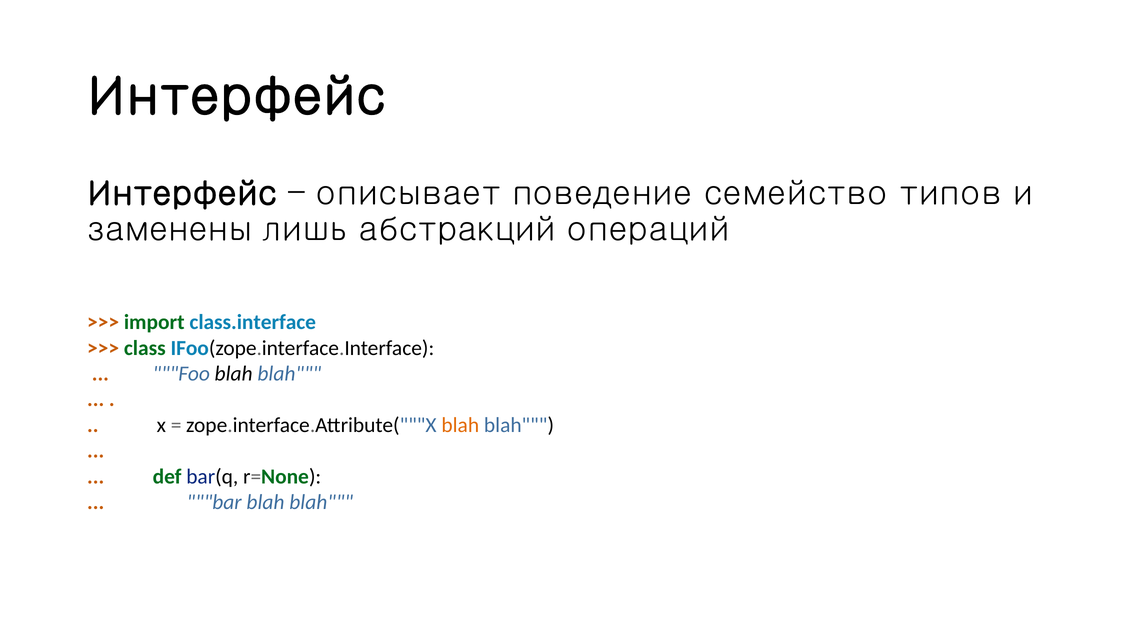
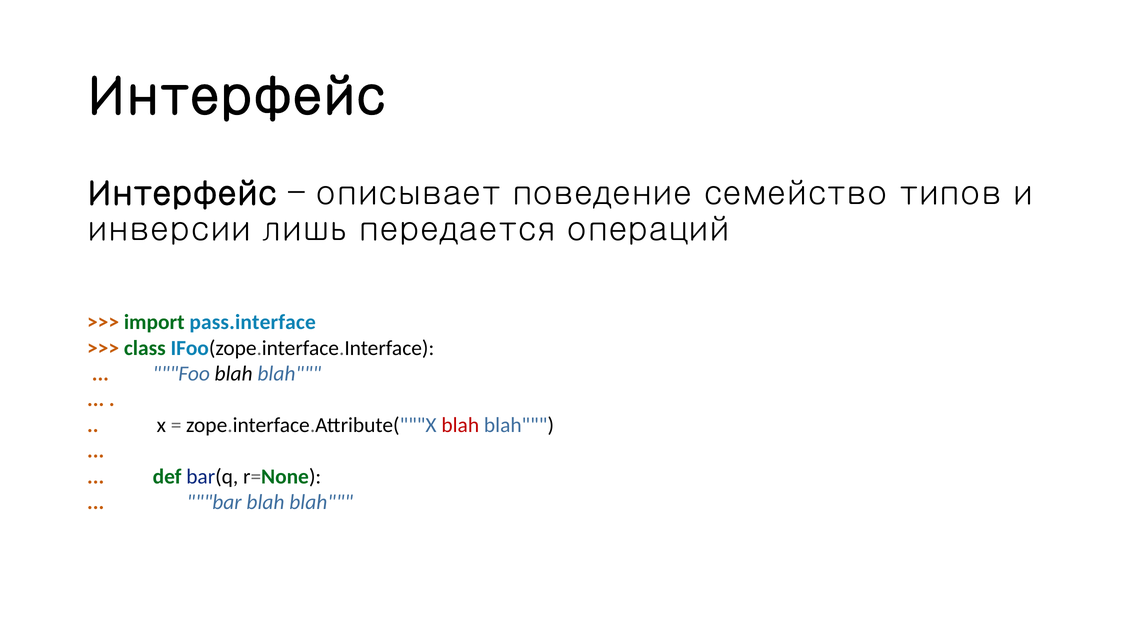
заменены: заменены -> инверсии (170, 229)
абстракций: абстракций -> передается (457, 229)
class.interface: class.interface -> pass.interface (253, 322)
blah colour: orange -> red (460, 425)
